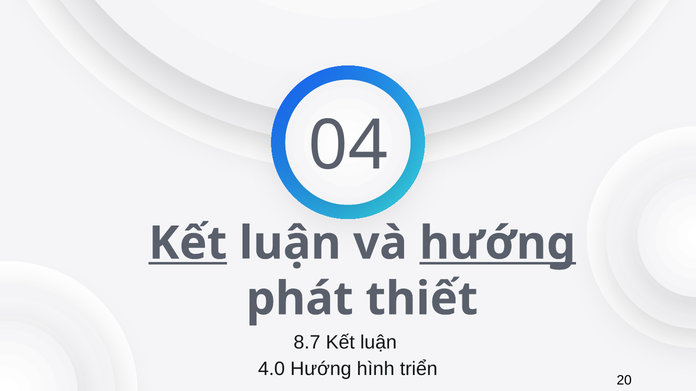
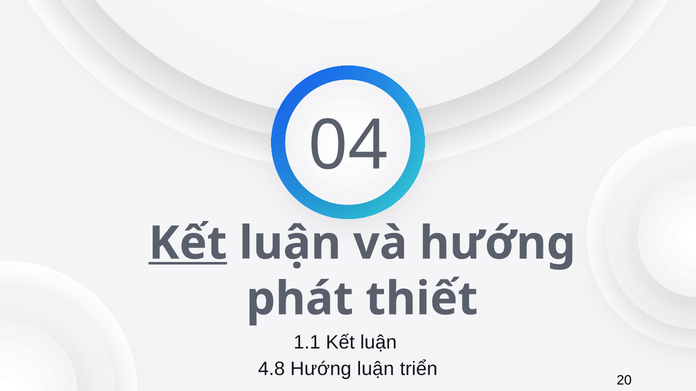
hướng underline: present -> none (498, 244)
8.7: 8.7 -> 1.1 (307, 343)
4.0: 4.0 -> 4.8 (272, 369)
Hướng hình: hình -> luận (376, 369)
